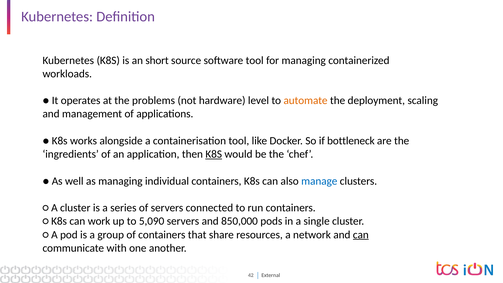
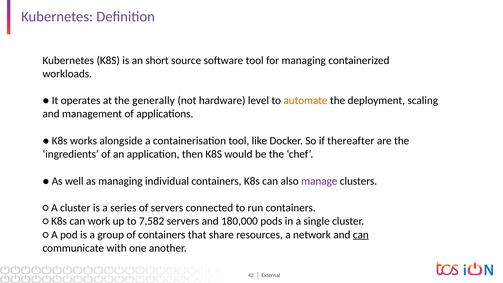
problems: problems -> generally (153, 101)
bottleneck: bottleneck -> thereafter (351, 141)
K8S underline: present -> none (214, 154)
manage colour: blue -> purple (319, 181)
5,090: 5,090 -> 7,582 (152, 221)
850,000: 850,000 -> 180,000 (239, 221)
